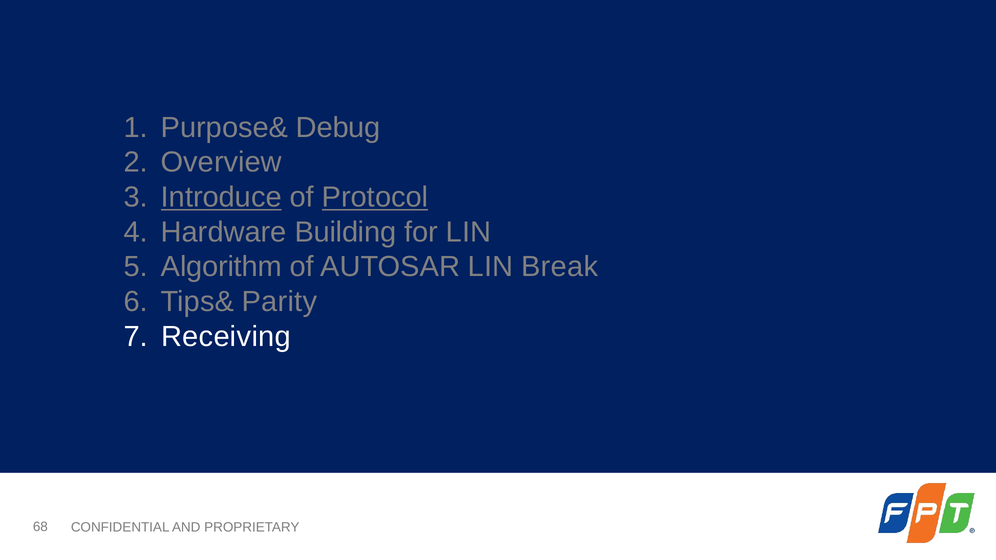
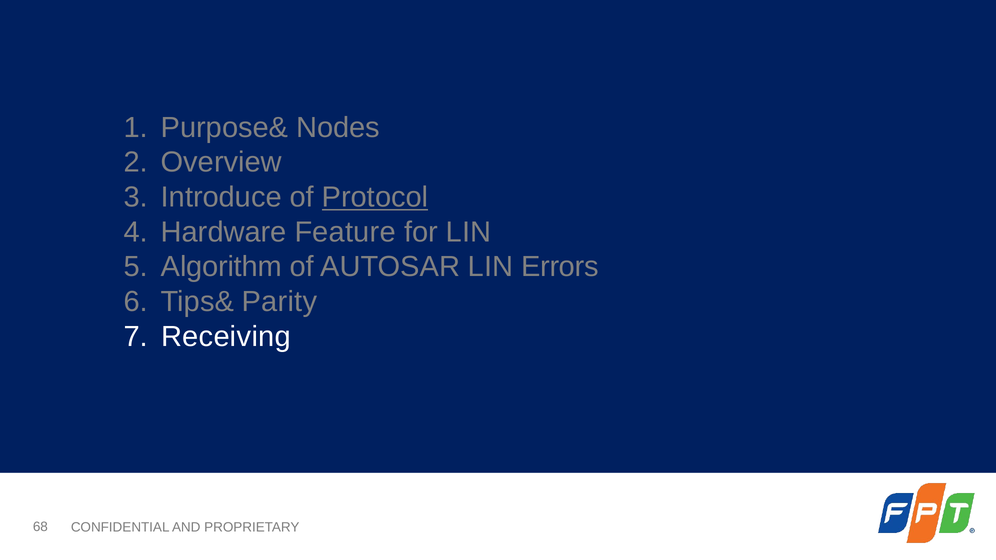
Debug: Debug -> Nodes (338, 127)
Introduce underline: present -> none (221, 197)
Building: Building -> Feature (345, 232)
Break: Break -> Errors (560, 267)
